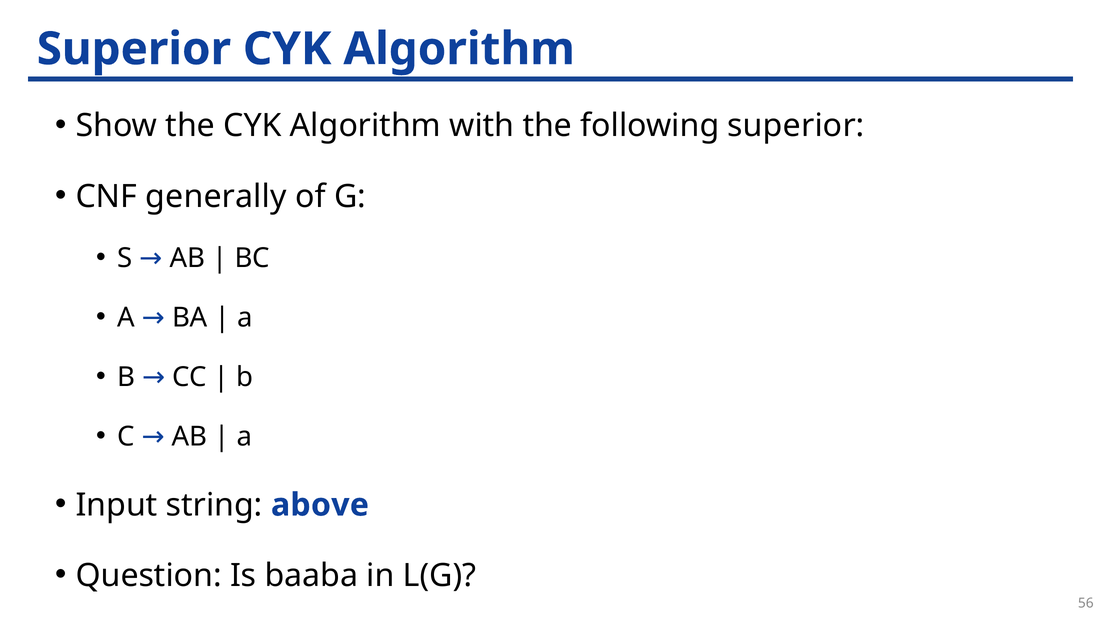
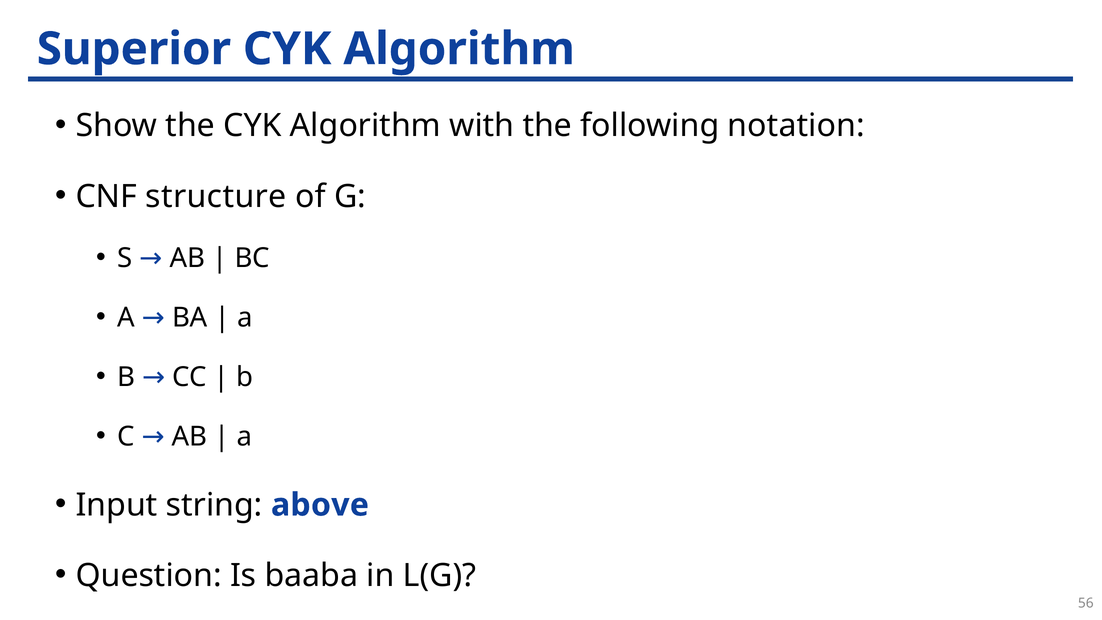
following superior: superior -> notation (796, 126)
generally: generally -> structure (216, 196)
